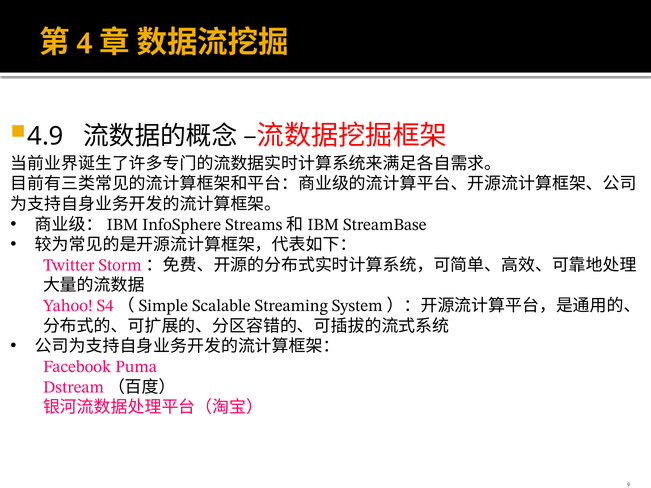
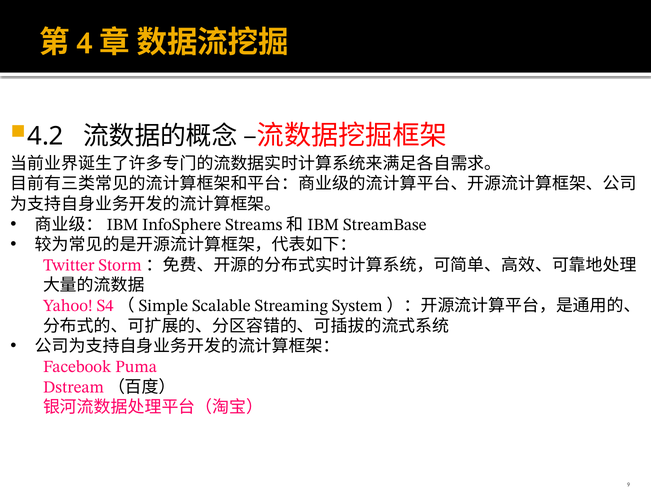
4.9: 4.9 -> 4.2 (45, 136)
